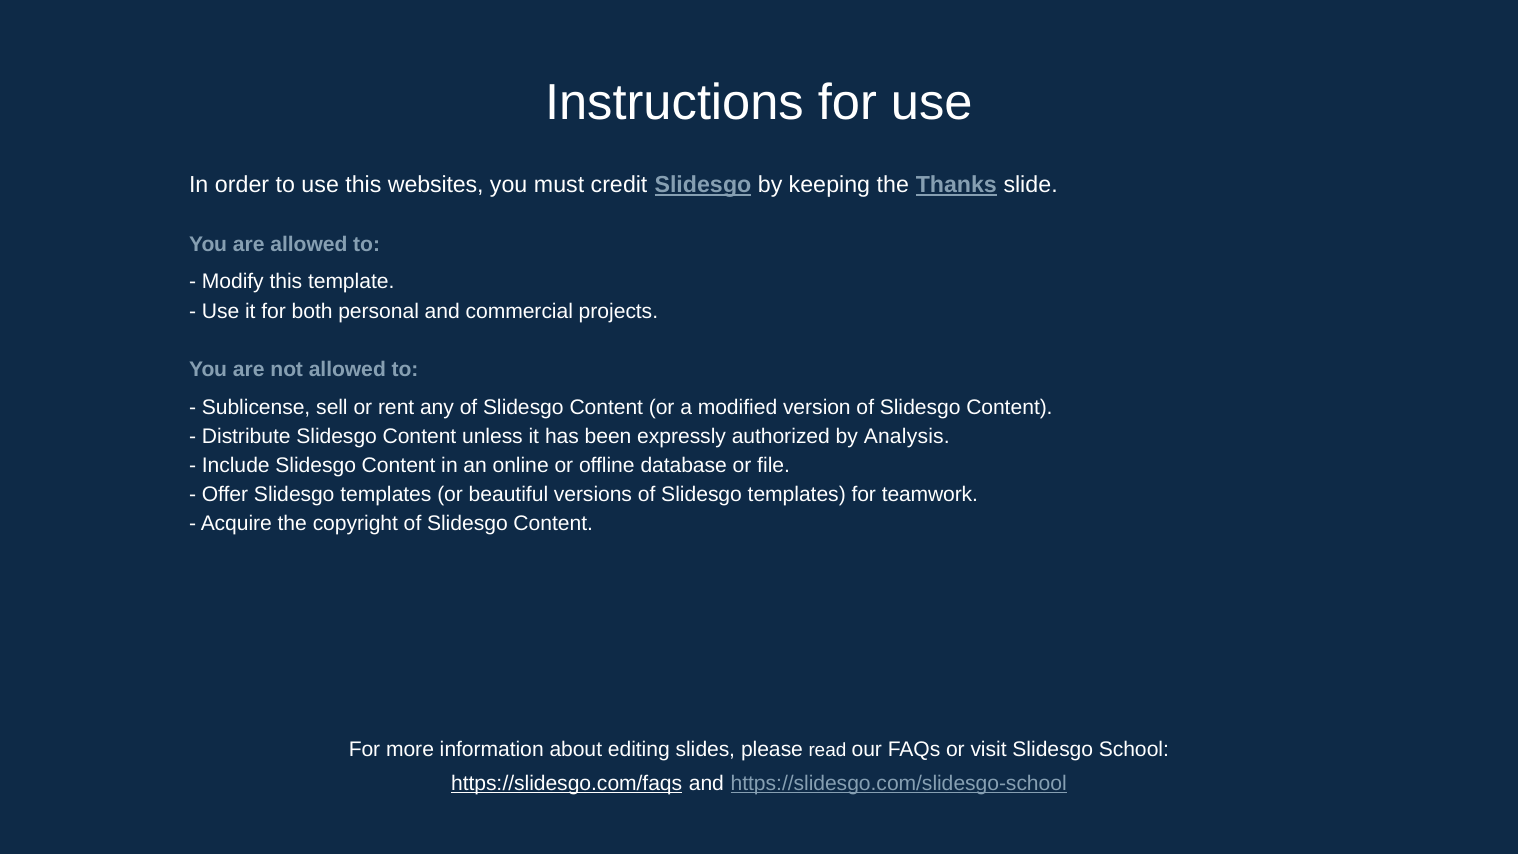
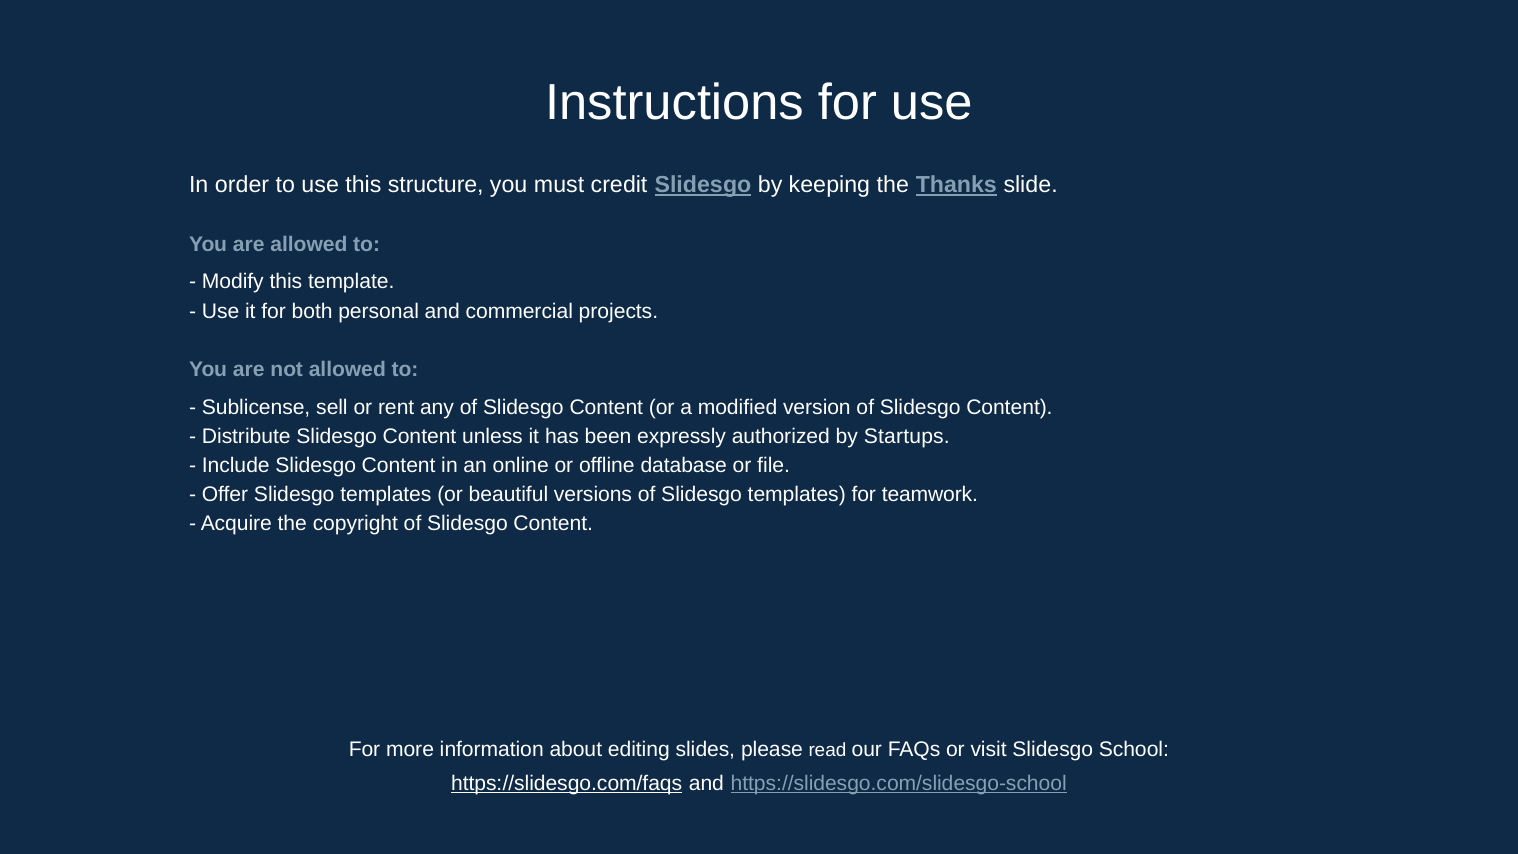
websites: websites -> structure (436, 185)
Analysis: Analysis -> Startups (907, 436)
